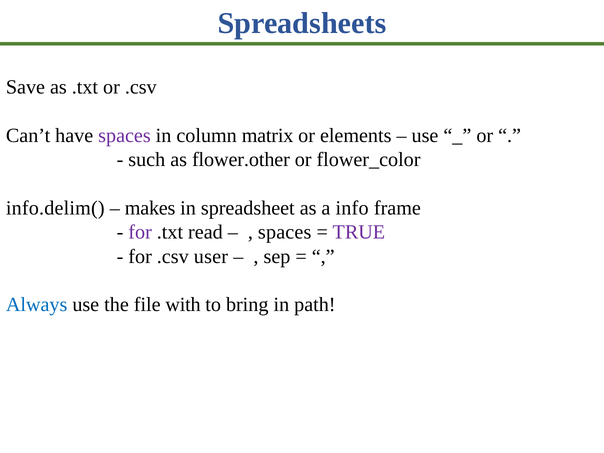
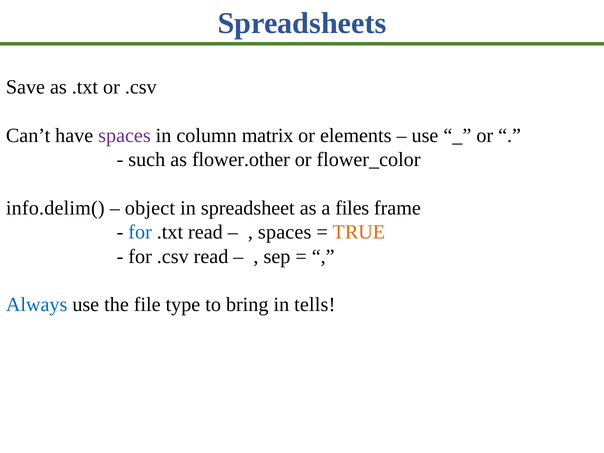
makes: makes -> object (150, 208)
info: info -> files (352, 208)
for colour: purple -> blue (140, 232)
TRUE colour: purple -> orange (359, 232)
.csv user: user -> read (211, 256)
with: with -> type (183, 305)
path: path -> tells (315, 305)
